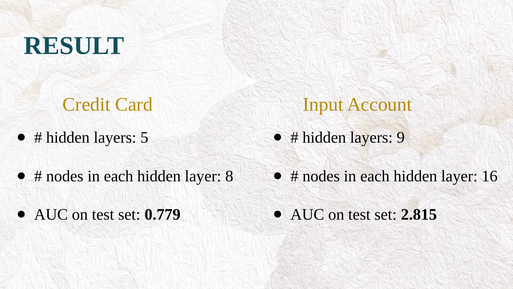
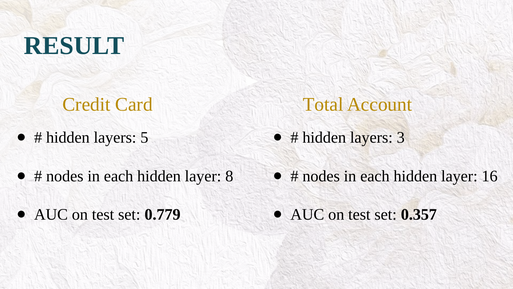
Input: Input -> Total (323, 104)
9: 9 -> 3 (401, 137)
2.815: 2.815 -> 0.357 (419, 214)
